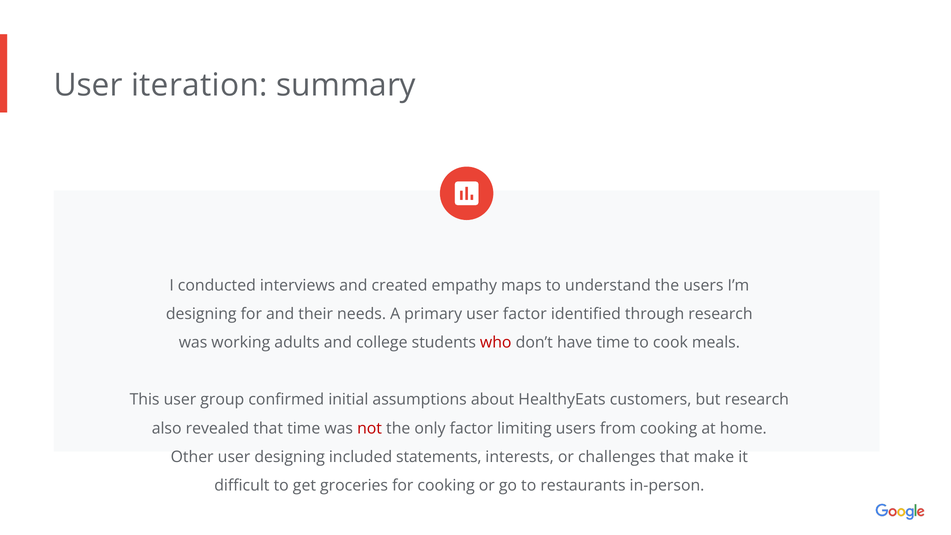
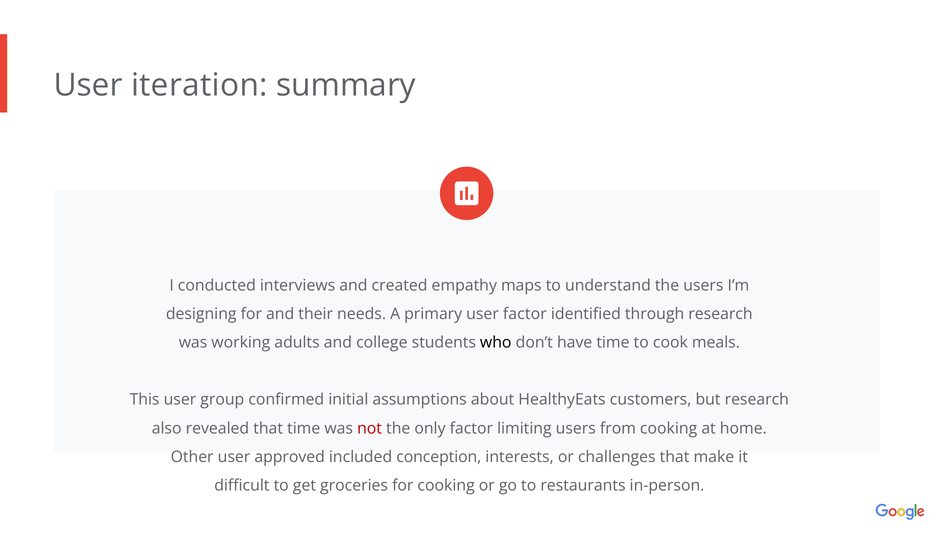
who colour: red -> black (496, 343)
user designing: designing -> approved (290, 457)
statements: statements -> conception (439, 457)
